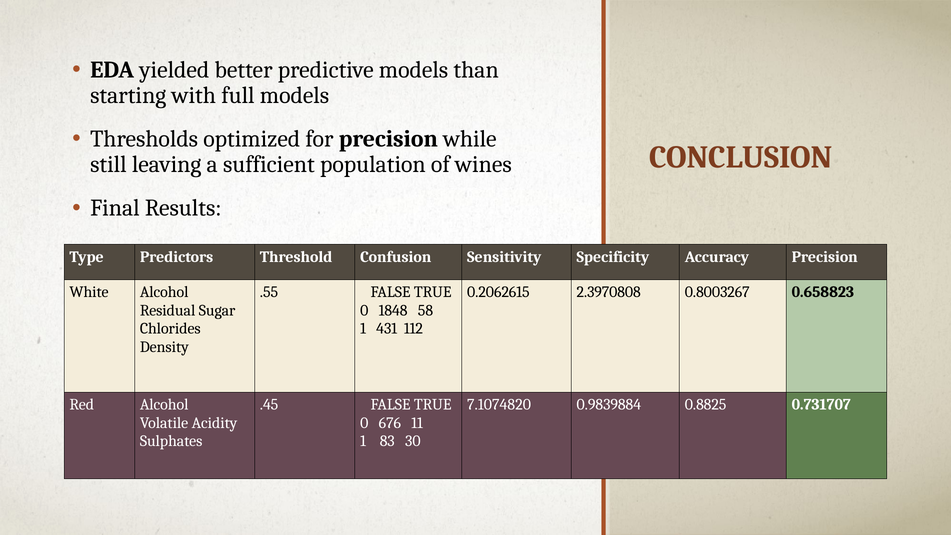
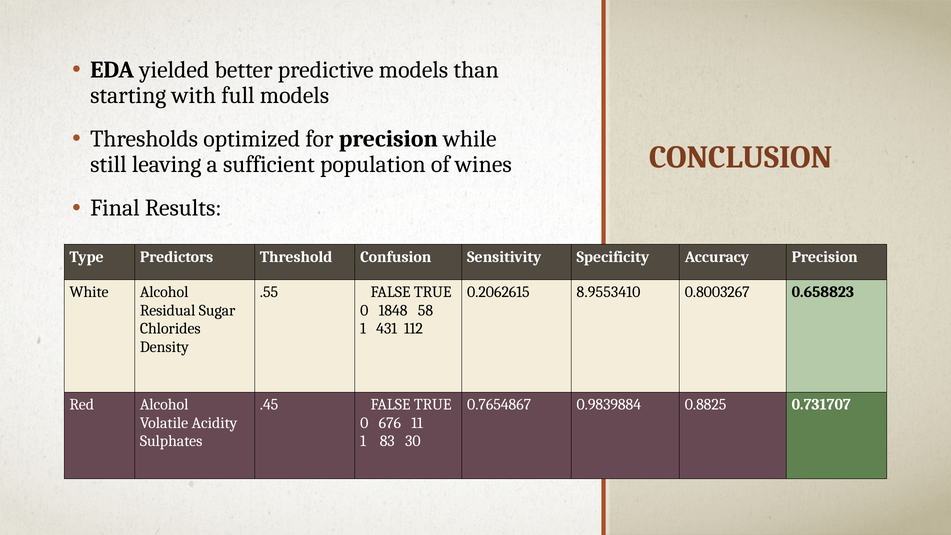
2.3970808: 2.3970808 -> 8.9553410 (609, 292)
7.1074820: 7.1074820 -> 0.7654867 (499, 405)
